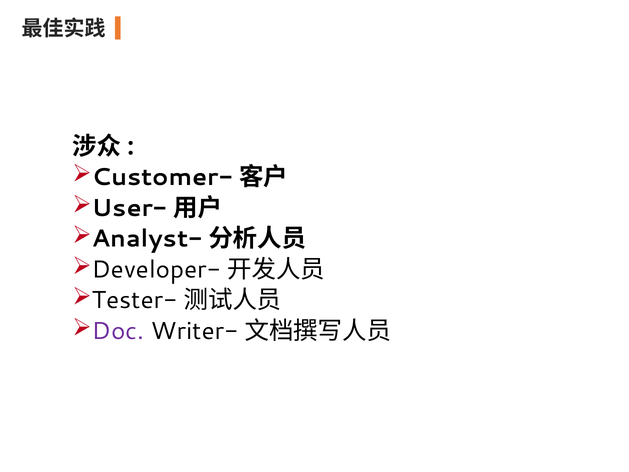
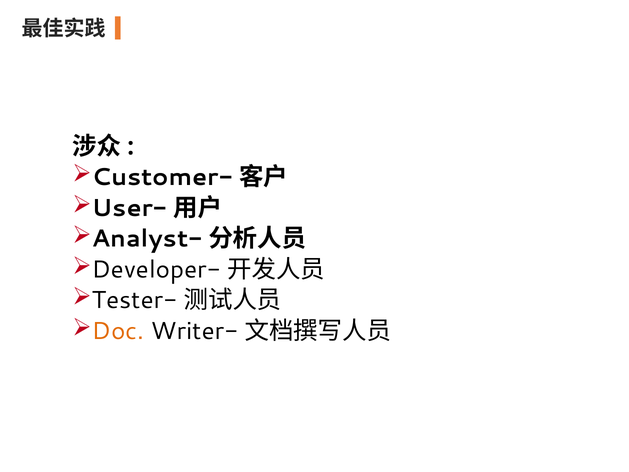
Doc colour: purple -> orange (118, 331)
